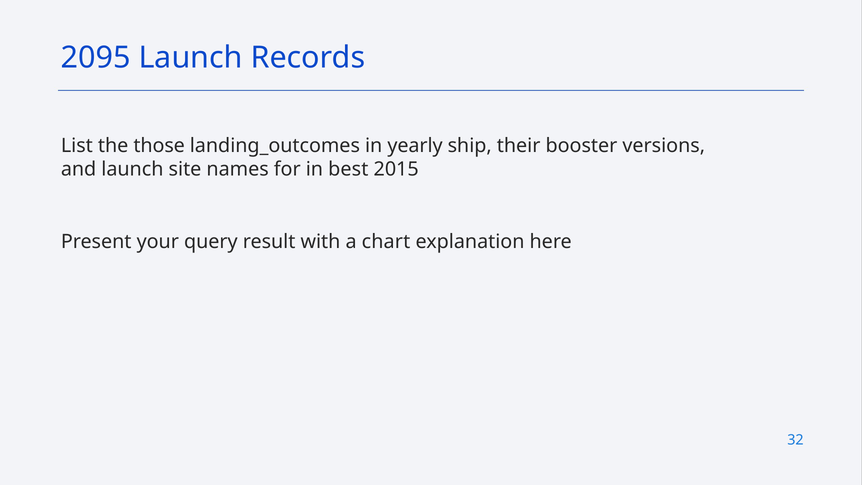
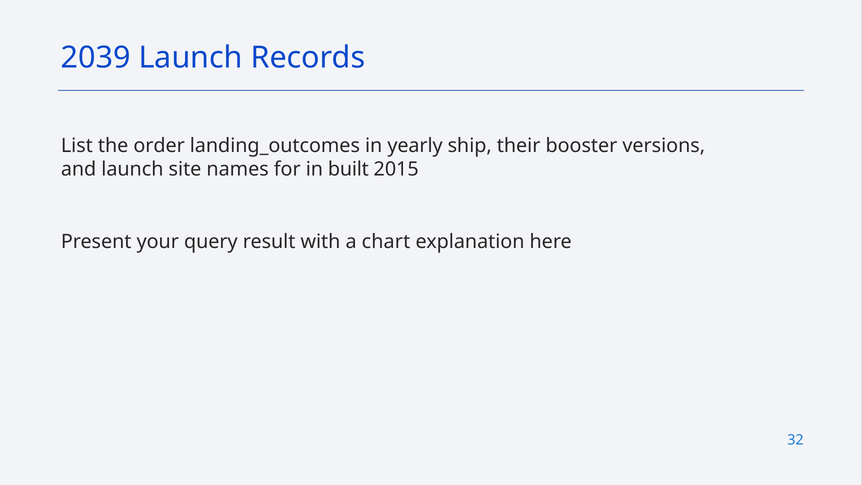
2095: 2095 -> 2039 (96, 58)
those: those -> order (159, 146)
best: best -> built (348, 169)
